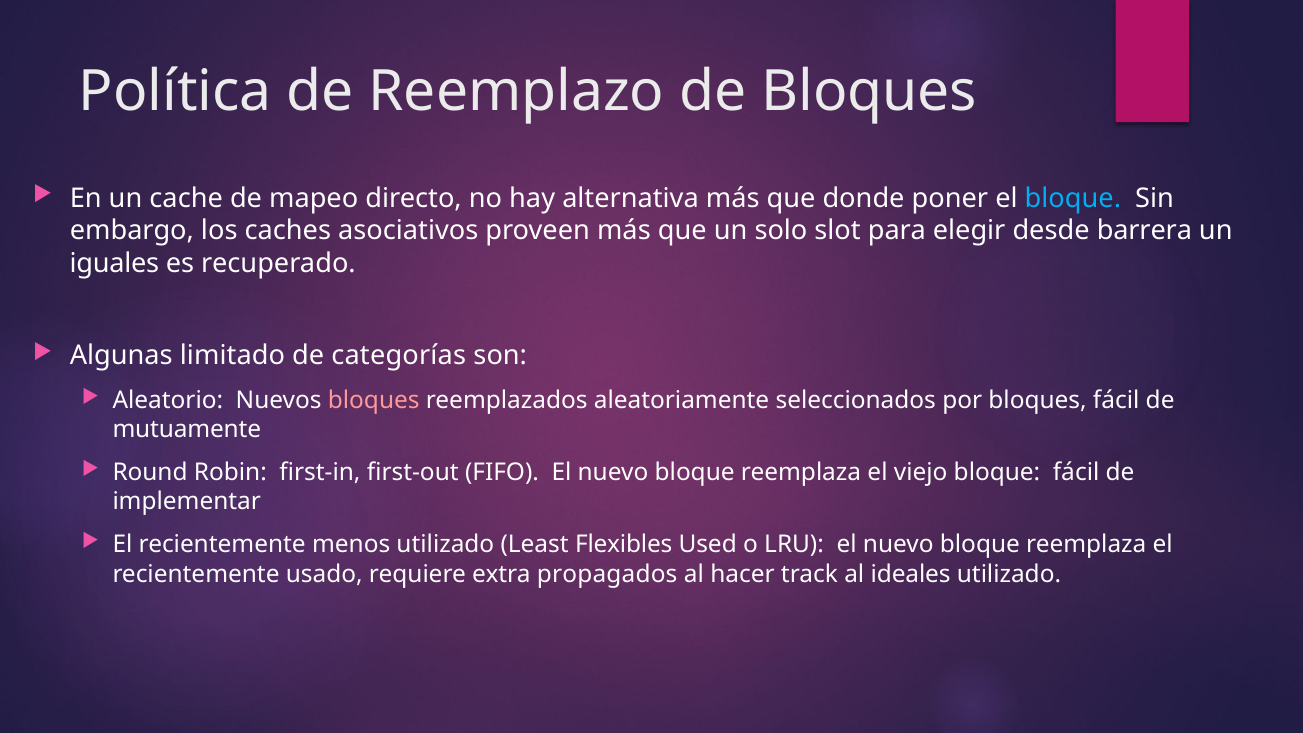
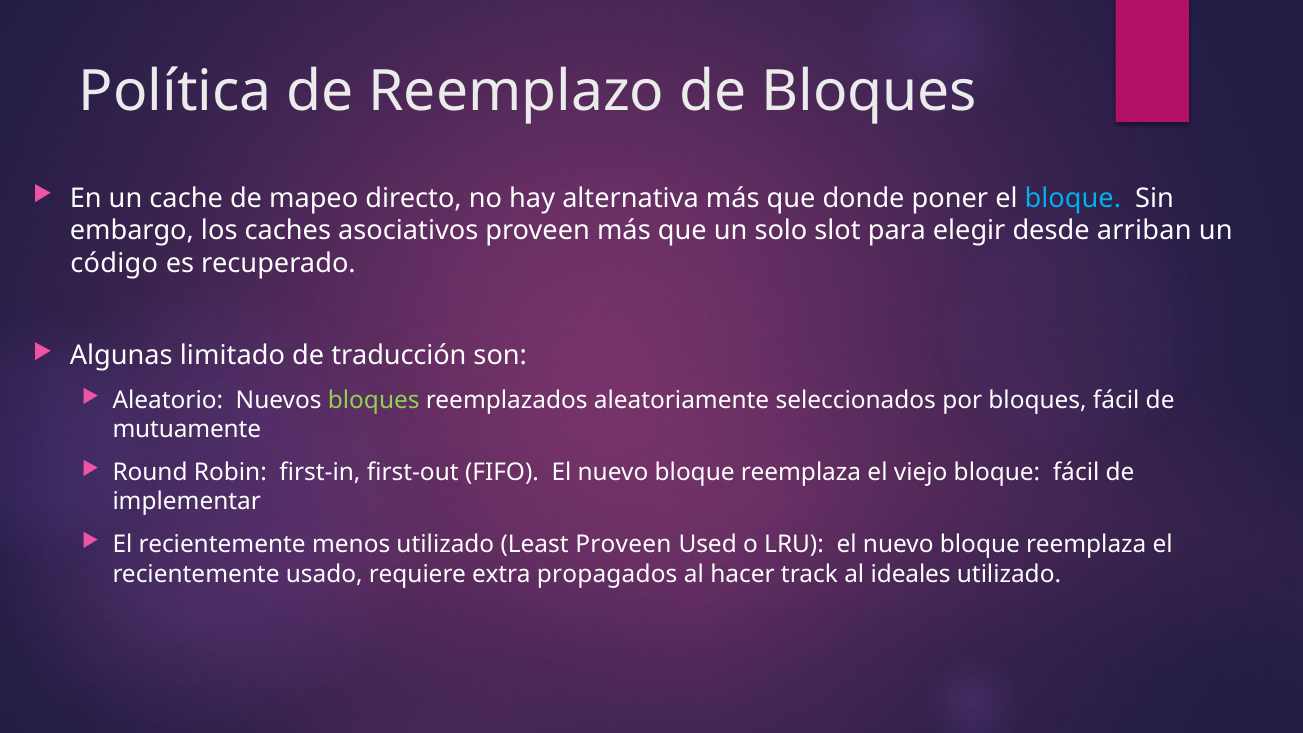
barrera: barrera -> arriban (1144, 231)
iguales: iguales -> código (114, 263)
categorías: categorías -> traducción (399, 356)
bloques colour: pink -> light green (374, 400)
Least Flexibles: Flexibles -> Proveen (623, 545)
